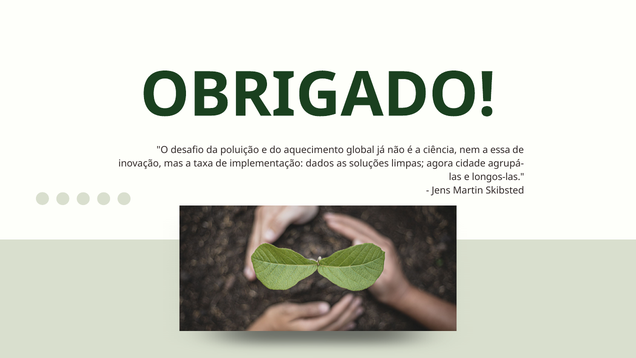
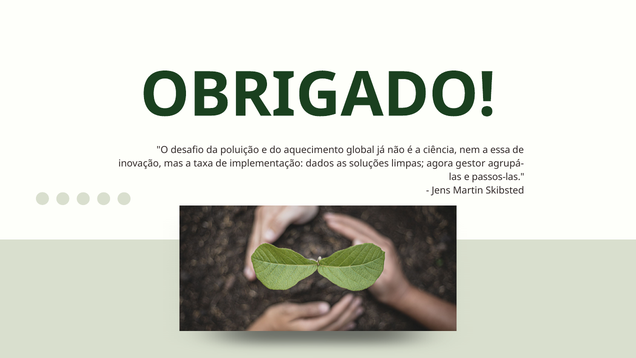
cidade: cidade -> gestor (471, 163)
longos-las: longos-las -> passos-las (498, 177)
